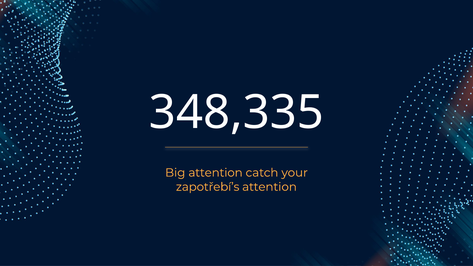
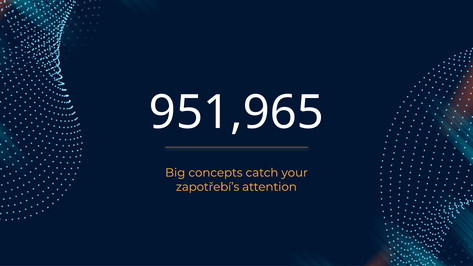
348,335: 348,335 -> 951,965 (236, 112)
Big attention: attention -> concepts (215, 173)
